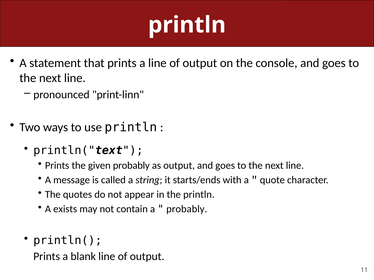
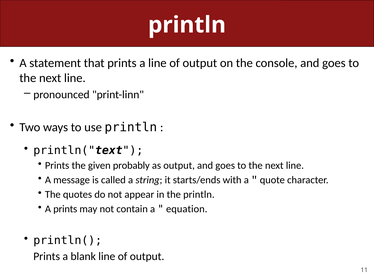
A exists: exists -> prints (65, 209)
probably: probably -> equation (187, 209)
